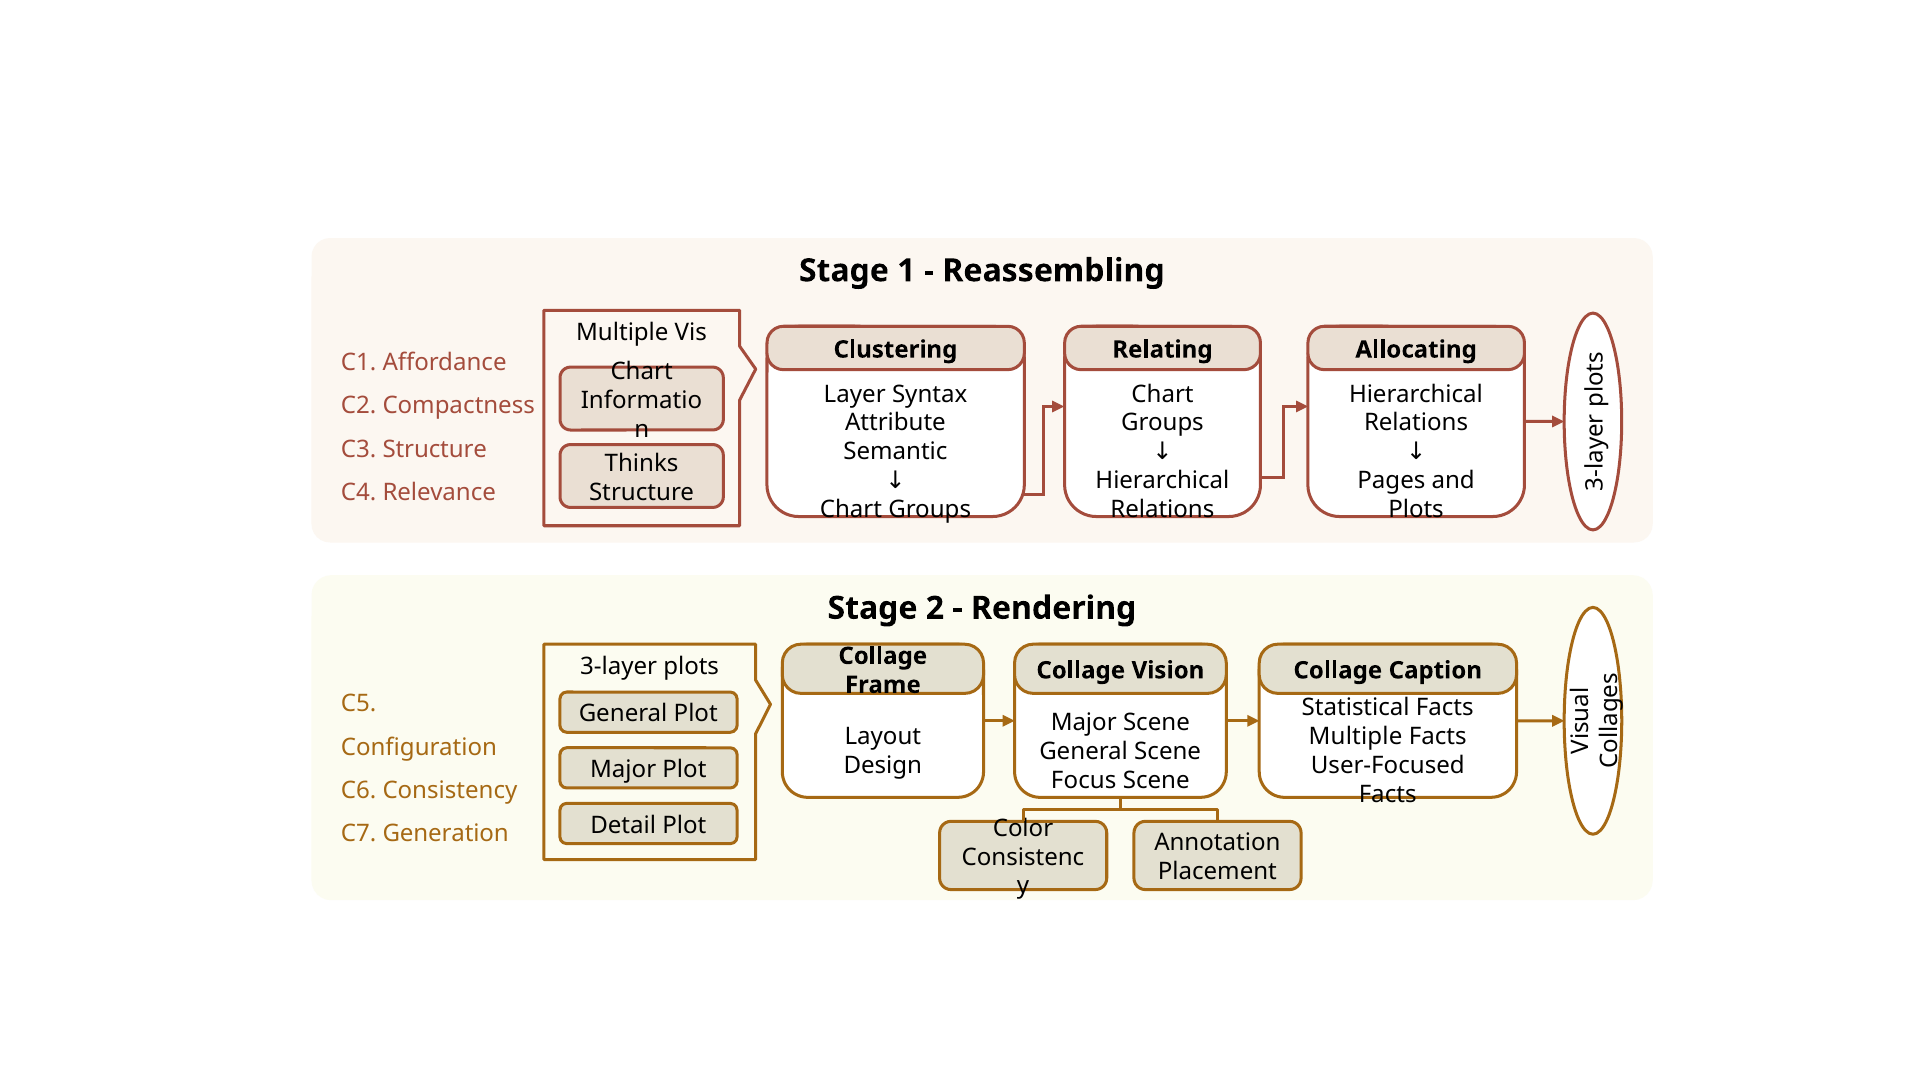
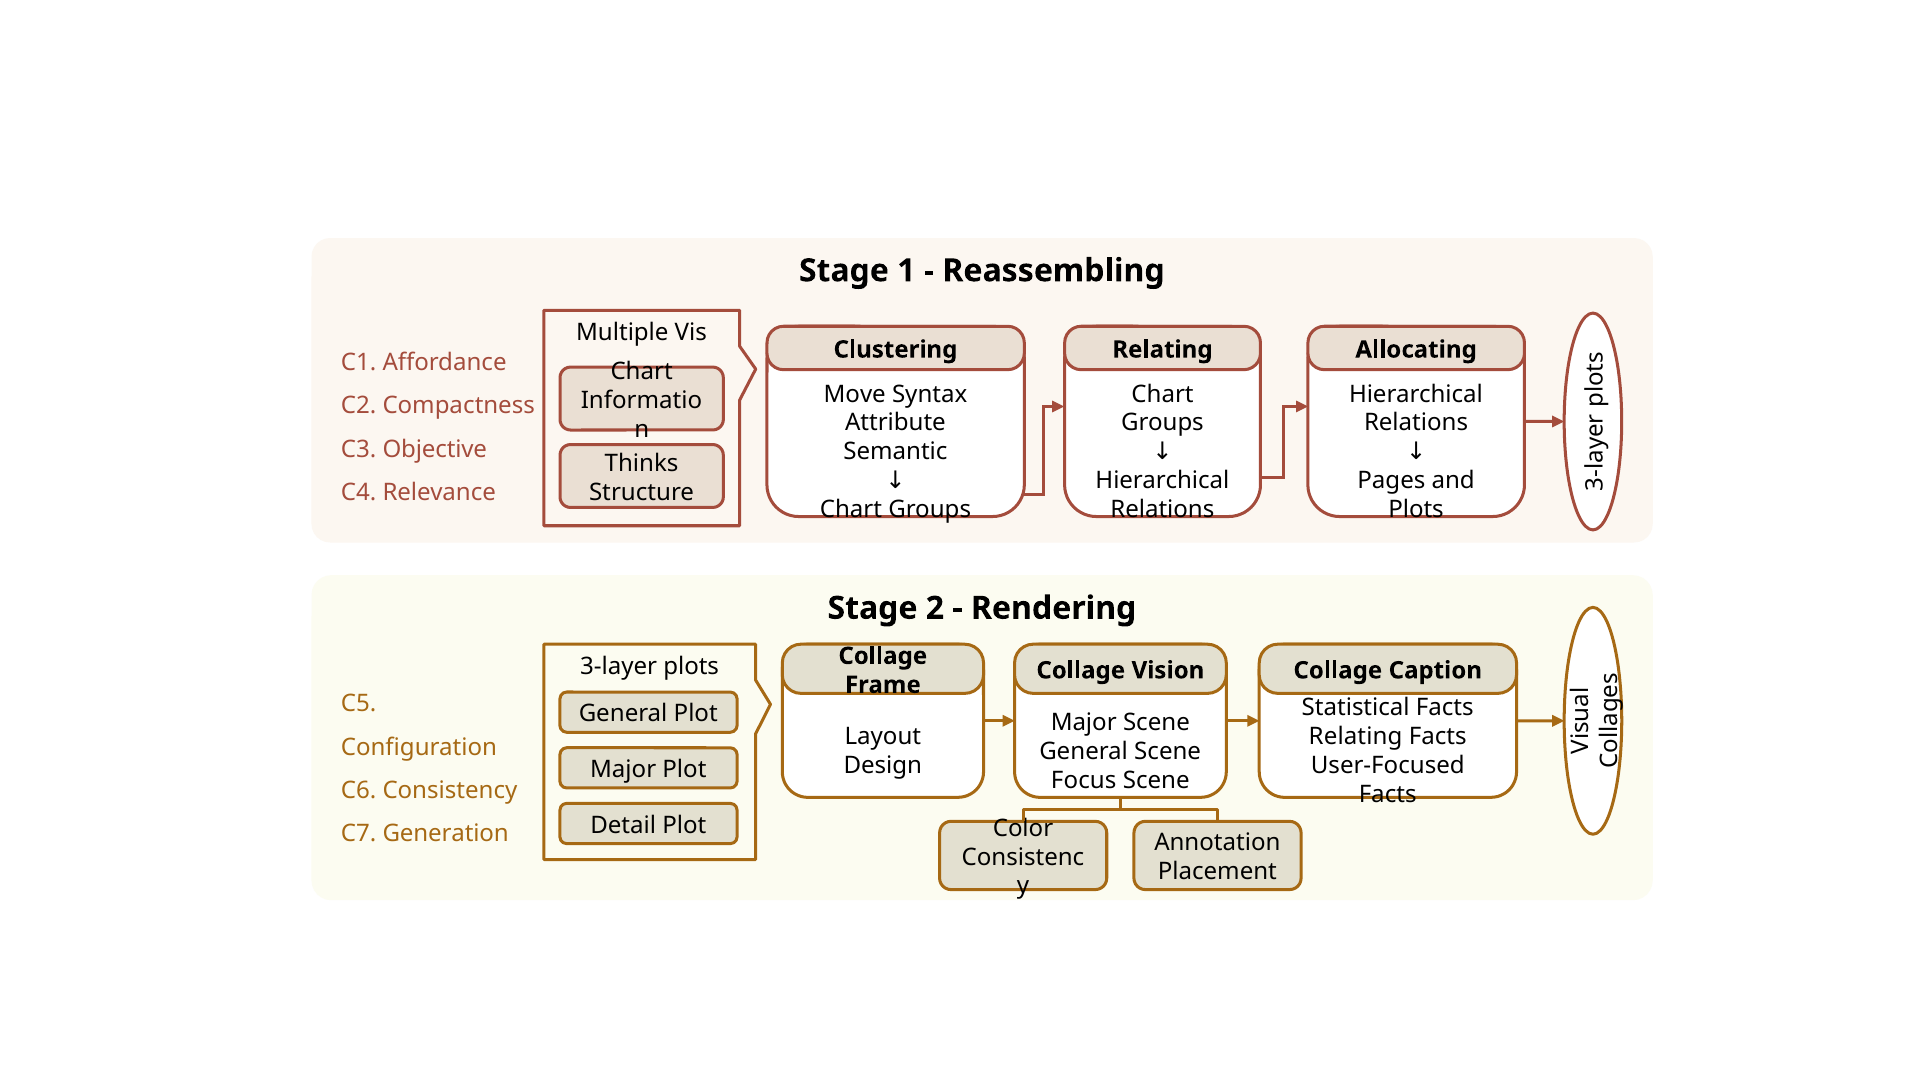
Layer: Layer -> Move (855, 394)
C3 Structure: Structure -> Objective (435, 449)
Multiple: Multiple -> Relating (1356, 737)
